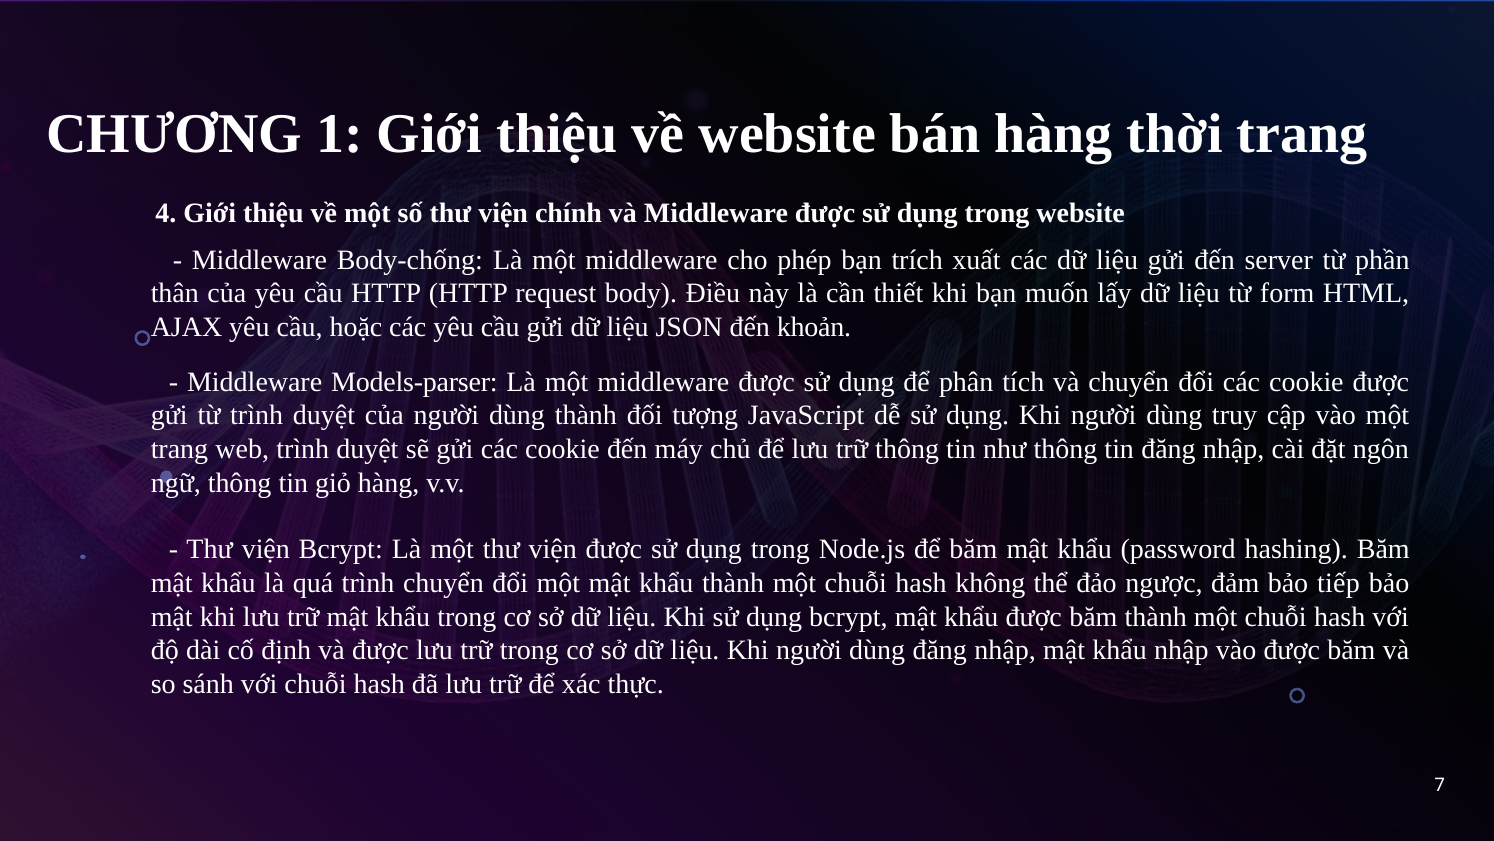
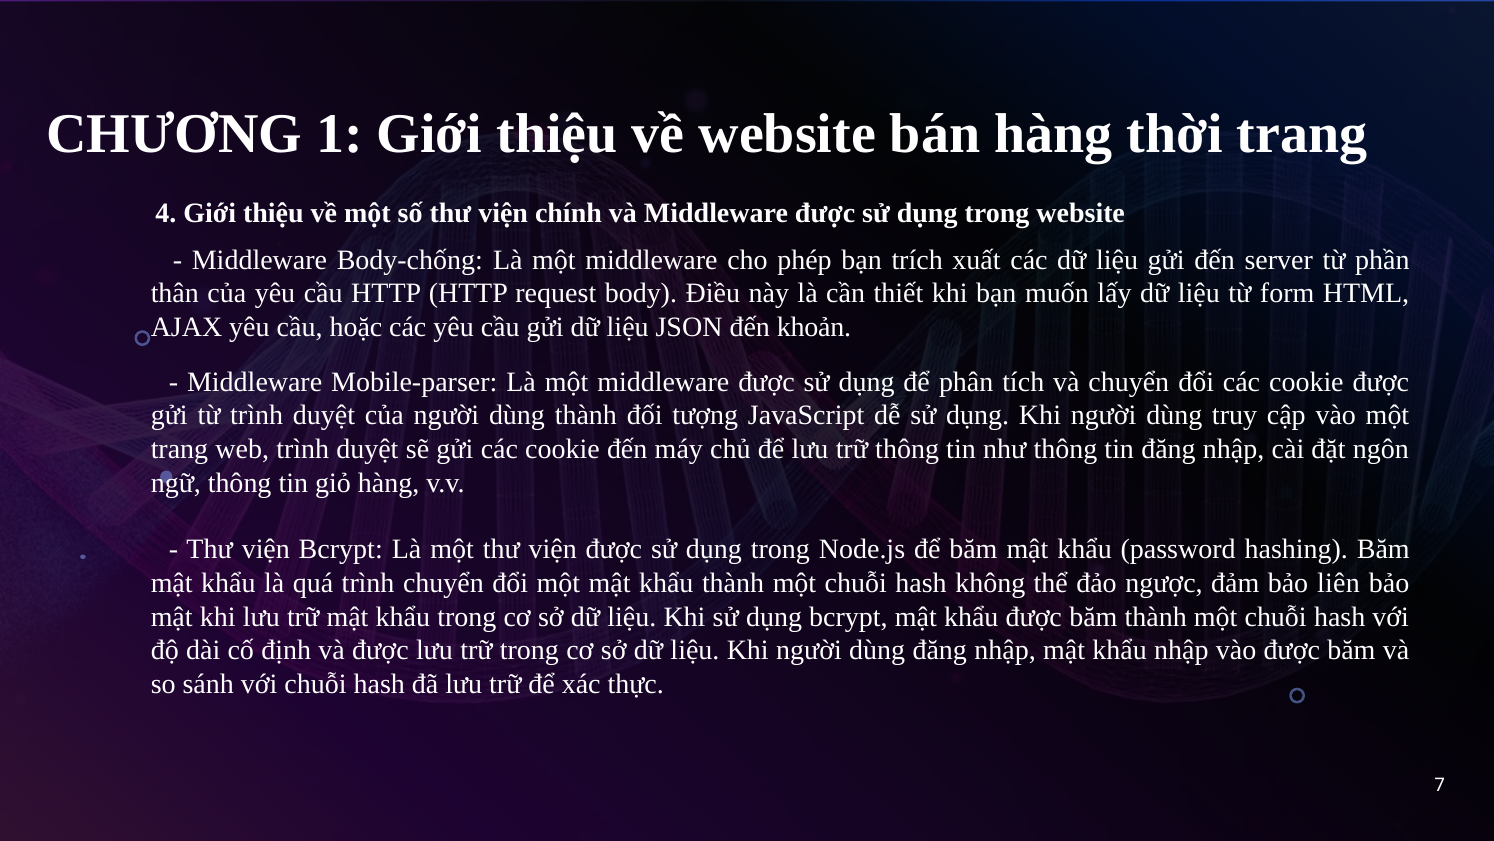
Models-parser: Models-parser -> Mobile-parser (414, 382)
tiếp: tiếp -> liên (1338, 583)
